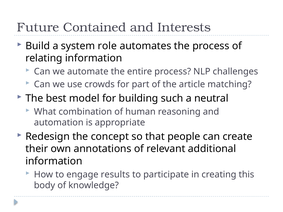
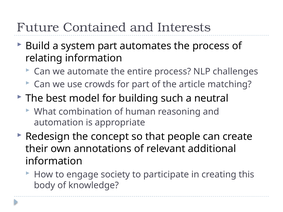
system role: role -> part (107, 46)
results: results -> society (115, 175)
